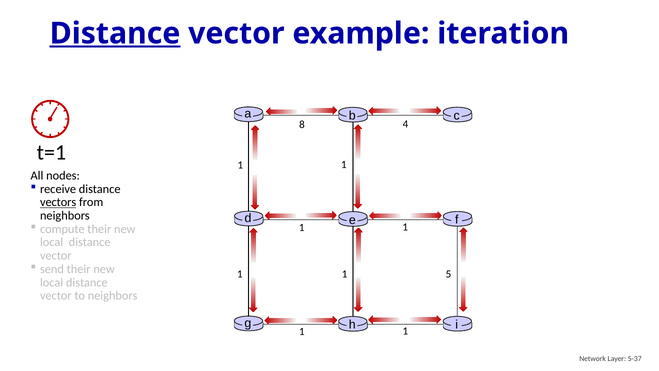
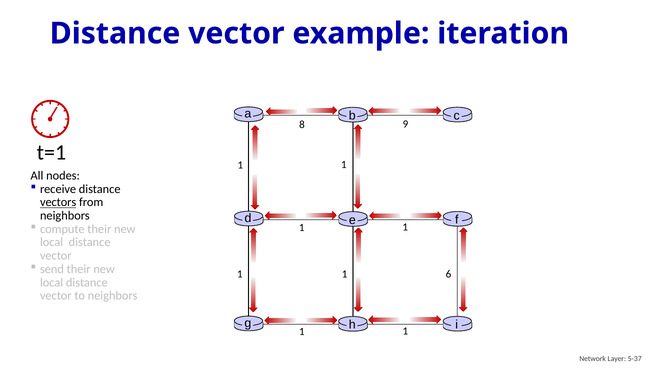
Distance underline: present -> none (115, 33)
4: 4 -> 9 (405, 124)
5: 5 -> 6 (449, 274)
